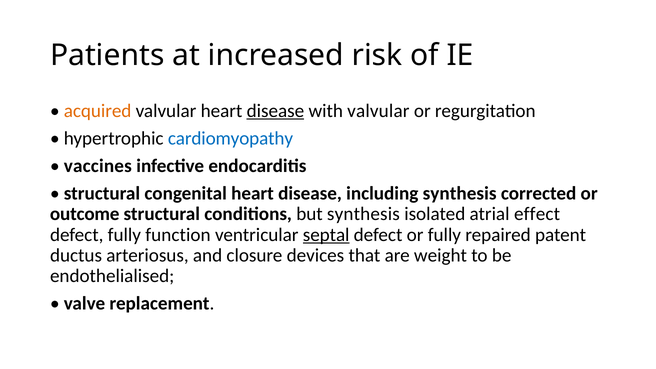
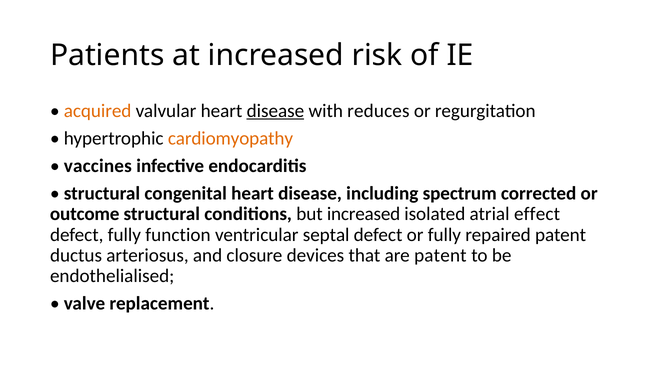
with valvular: valvular -> reduces (378, 111)
cardiomyopathy colour: blue -> orange (230, 138)
including synthesis: synthesis -> spectrum (460, 193)
but synthesis: synthesis -> increased (364, 214)
septal underline: present -> none (326, 235)
are weight: weight -> patent (440, 255)
